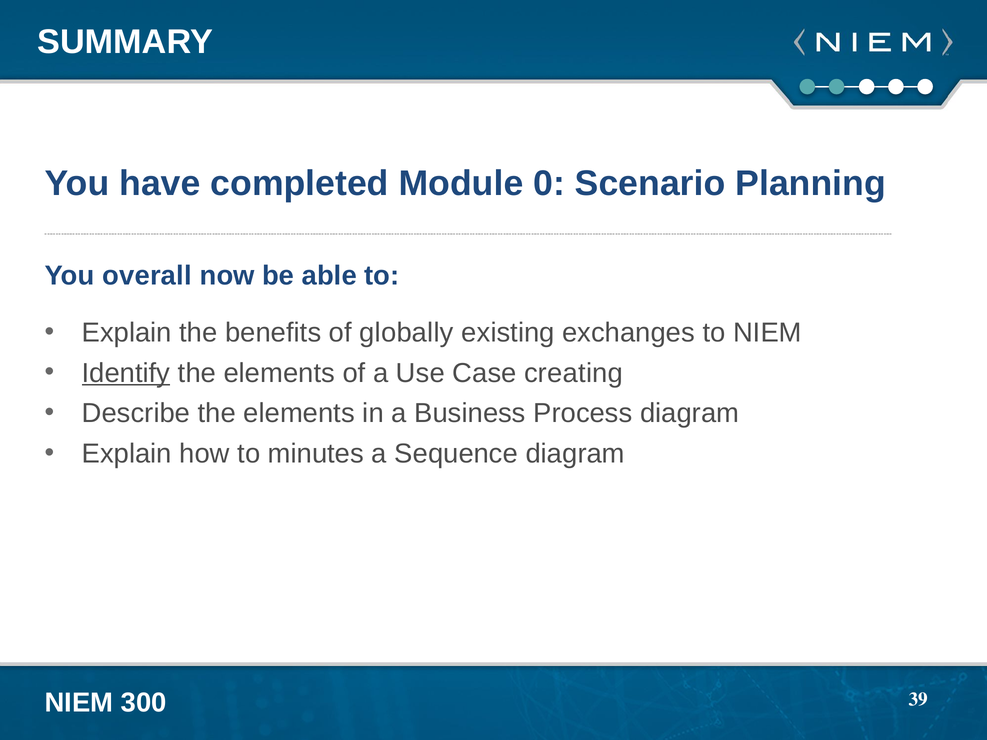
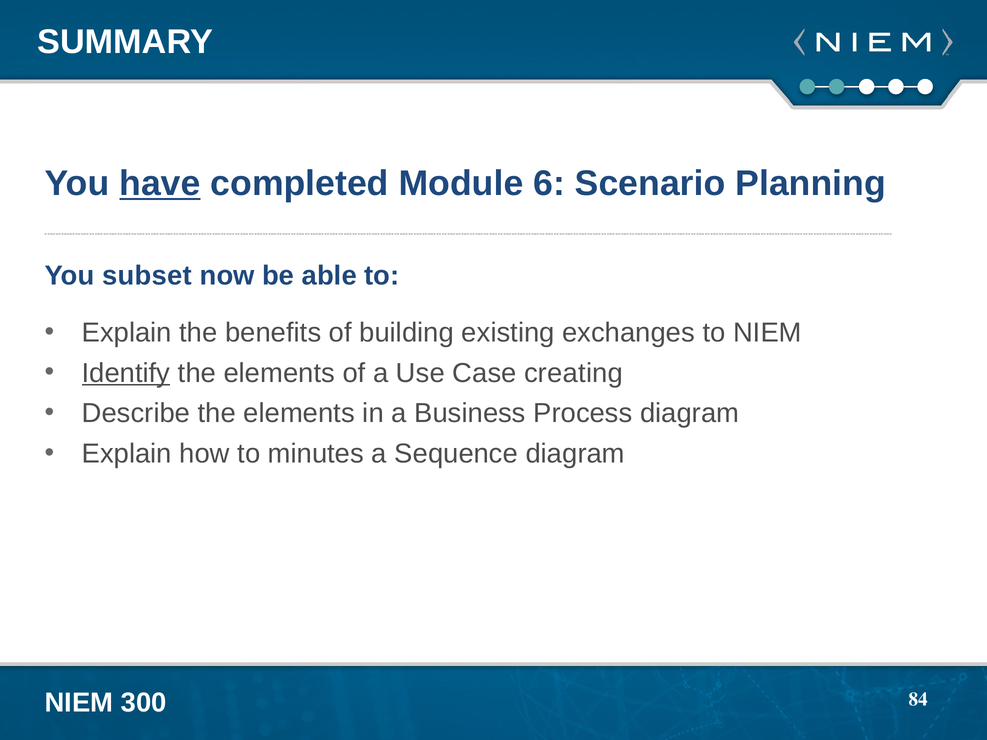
have underline: none -> present (160, 184)
0: 0 -> 6 (549, 184)
overall: overall -> subset (147, 276)
globally: globally -> building (407, 333)
39: 39 -> 84 (918, 700)
